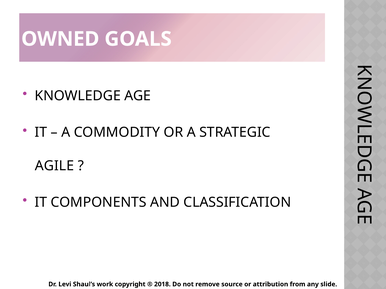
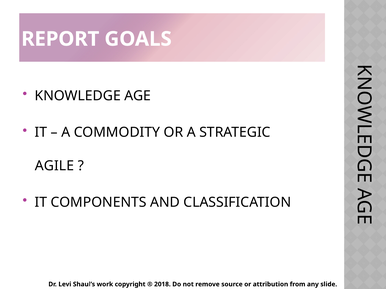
OWNED: OWNED -> REPORT (60, 39)
